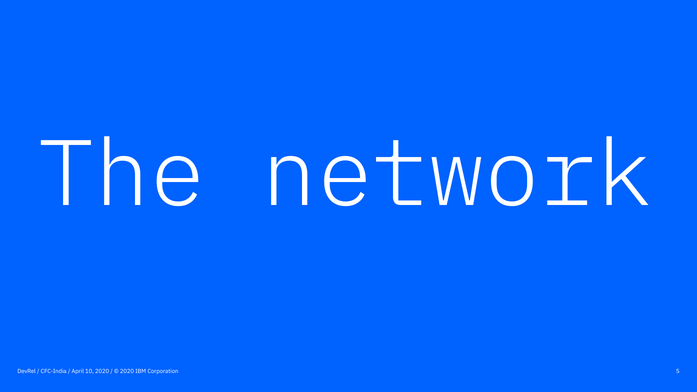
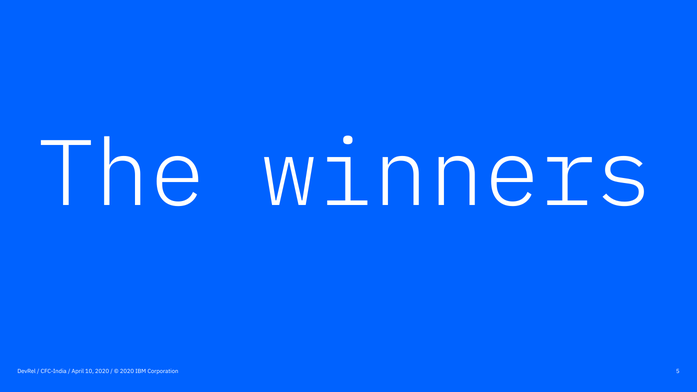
network: network -> winners (457, 174)
